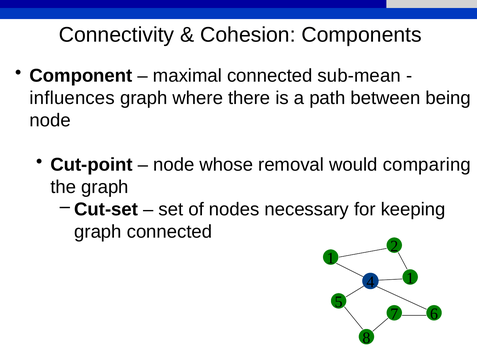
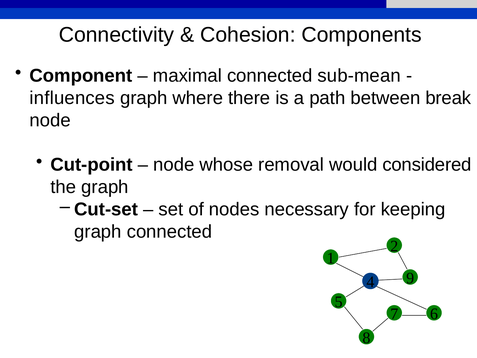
being: being -> break (448, 98)
comparing: comparing -> considered (427, 165)
4 1: 1 -> 9 (410, 278)
